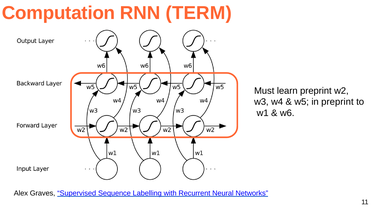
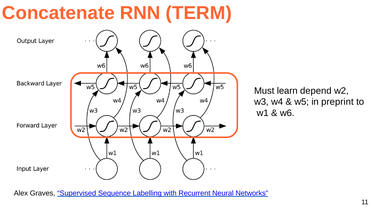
Computation: Computation -> Concatenate (58, 13)
learn preprint: preprint -> depend (316, 91)
